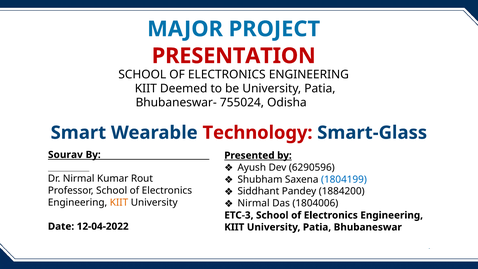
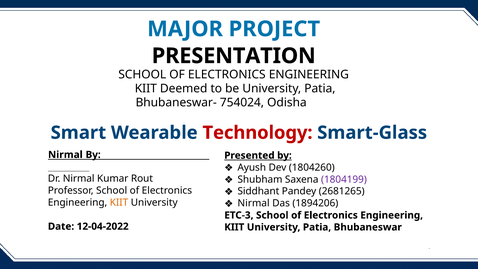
PRESENTATION colour: red -> black (234, 56)
755024: 755024 -> 754024 (242, 102)
Sourav: Sourav -> Nirmal (65, 155)
6290596: 6290596 -> 1804260 (312, 167)
1804199 colour: blue -> purple (344, 179)
1884200: 1884200 -> 2681265 (342, 191)
1804006: 1804006 -> 1894206 (315, 203)
